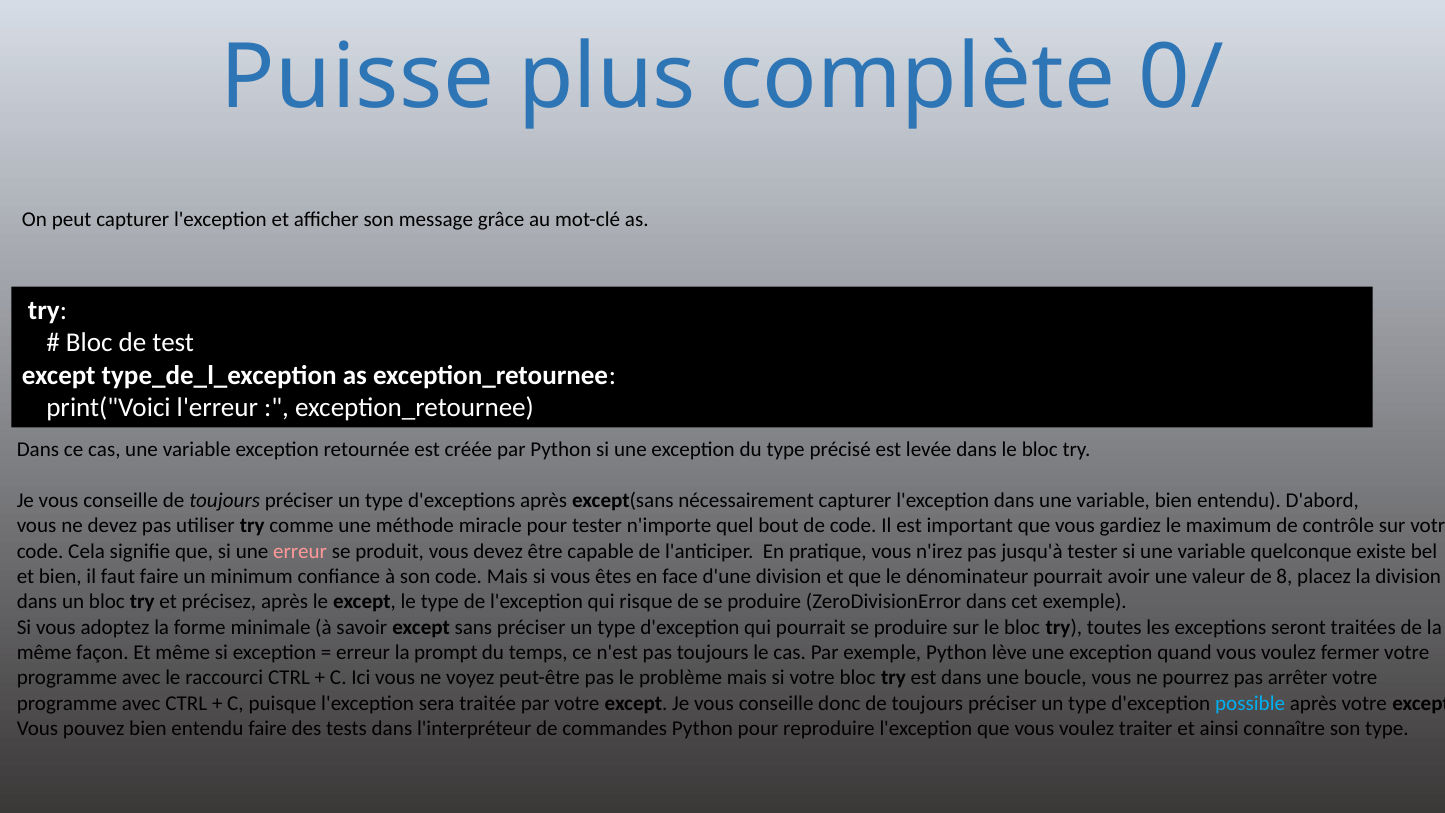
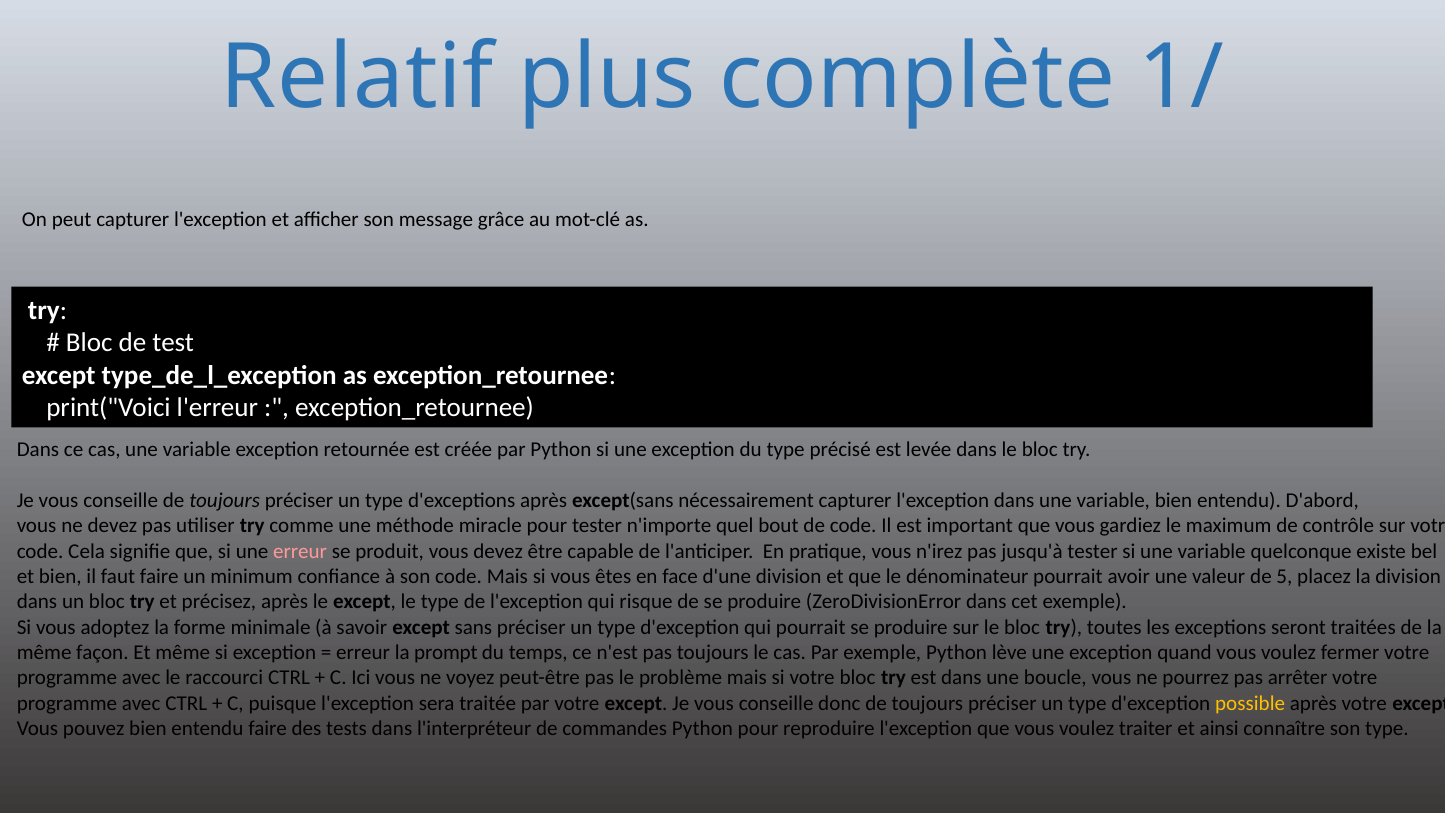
Puisse: Puisse -> Relatif (357, 78)
0/: 0/ -> 1/ (1181, 78)
8: 8 -> 5 (1284, 576)
possible colour: light blue -> yellow (1250, 703)
